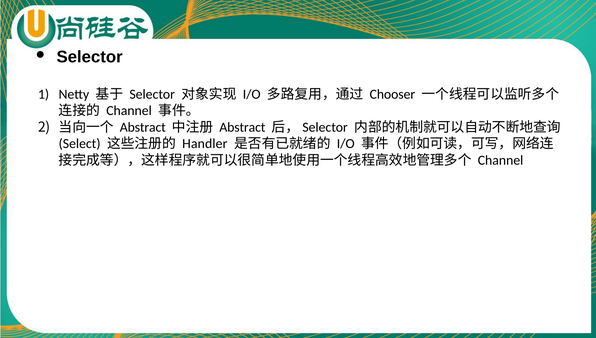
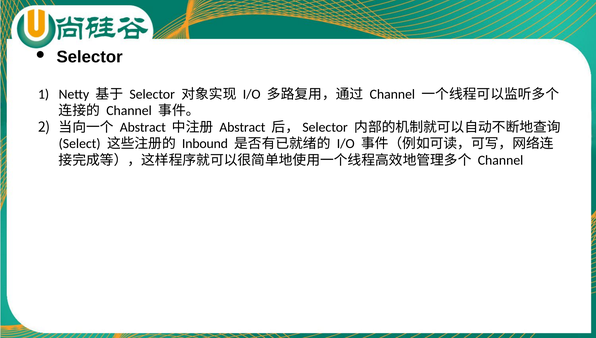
Chooser: Chooser -> Channel (392, 94)
Handler: Handler -> Inbound (205, 144)
